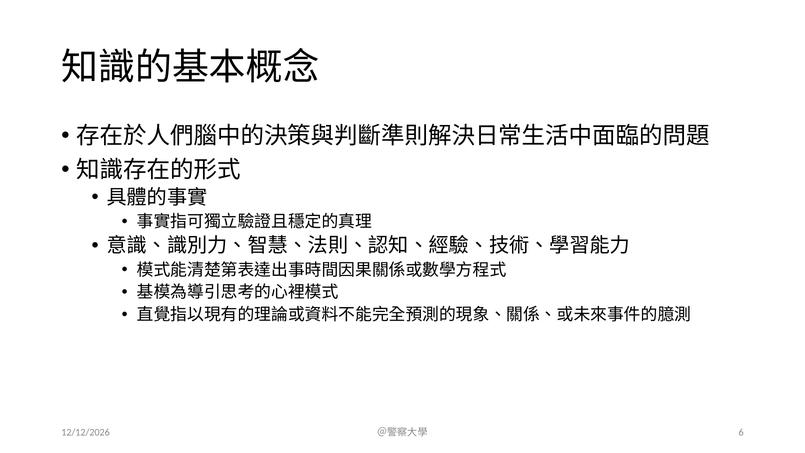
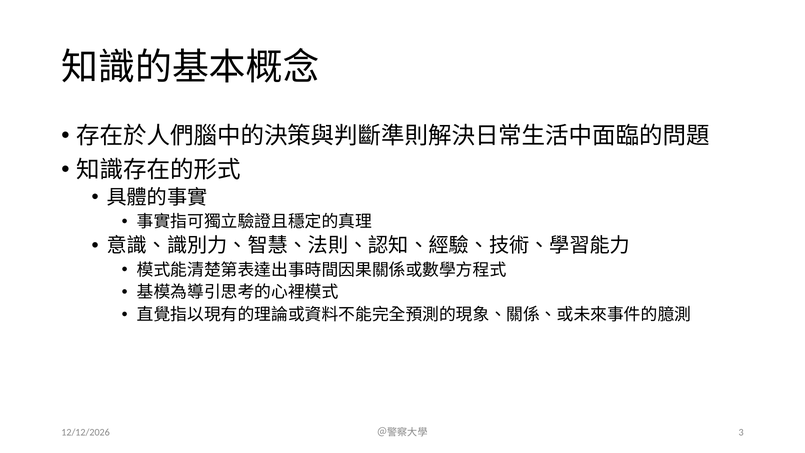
6: 6 -> 3 (741, 432)
